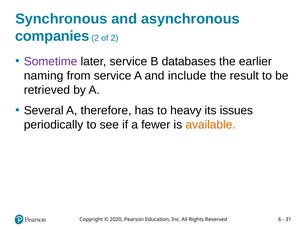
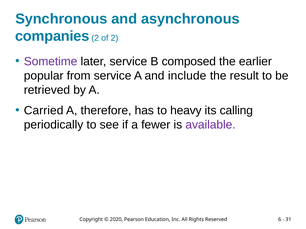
databases: databases -> composed (189, 62)
naming: naming -> popular (44, 76)
Several: Several -> Carried (44, 111)
issues: issues -> calling (236, 111)
available colour: orange -> purple (211, 125)
